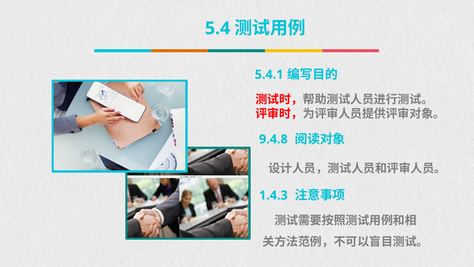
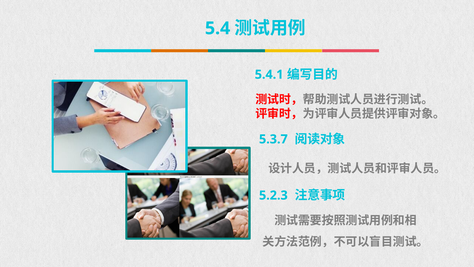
9.4.8: 9.4.8 -> 5.3.7 (273, 139)
1.4.3: 1.4.3 -> 5.2.3 (273, 195)
